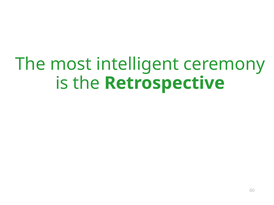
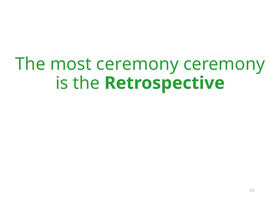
most intelligent: intelligent -> ceremony (137, 64)
